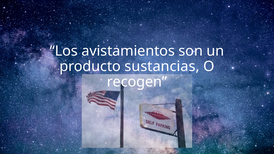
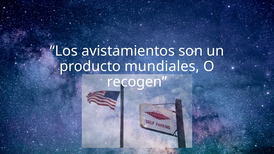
sustancias: sustancias -> mundiales (162, 66)
